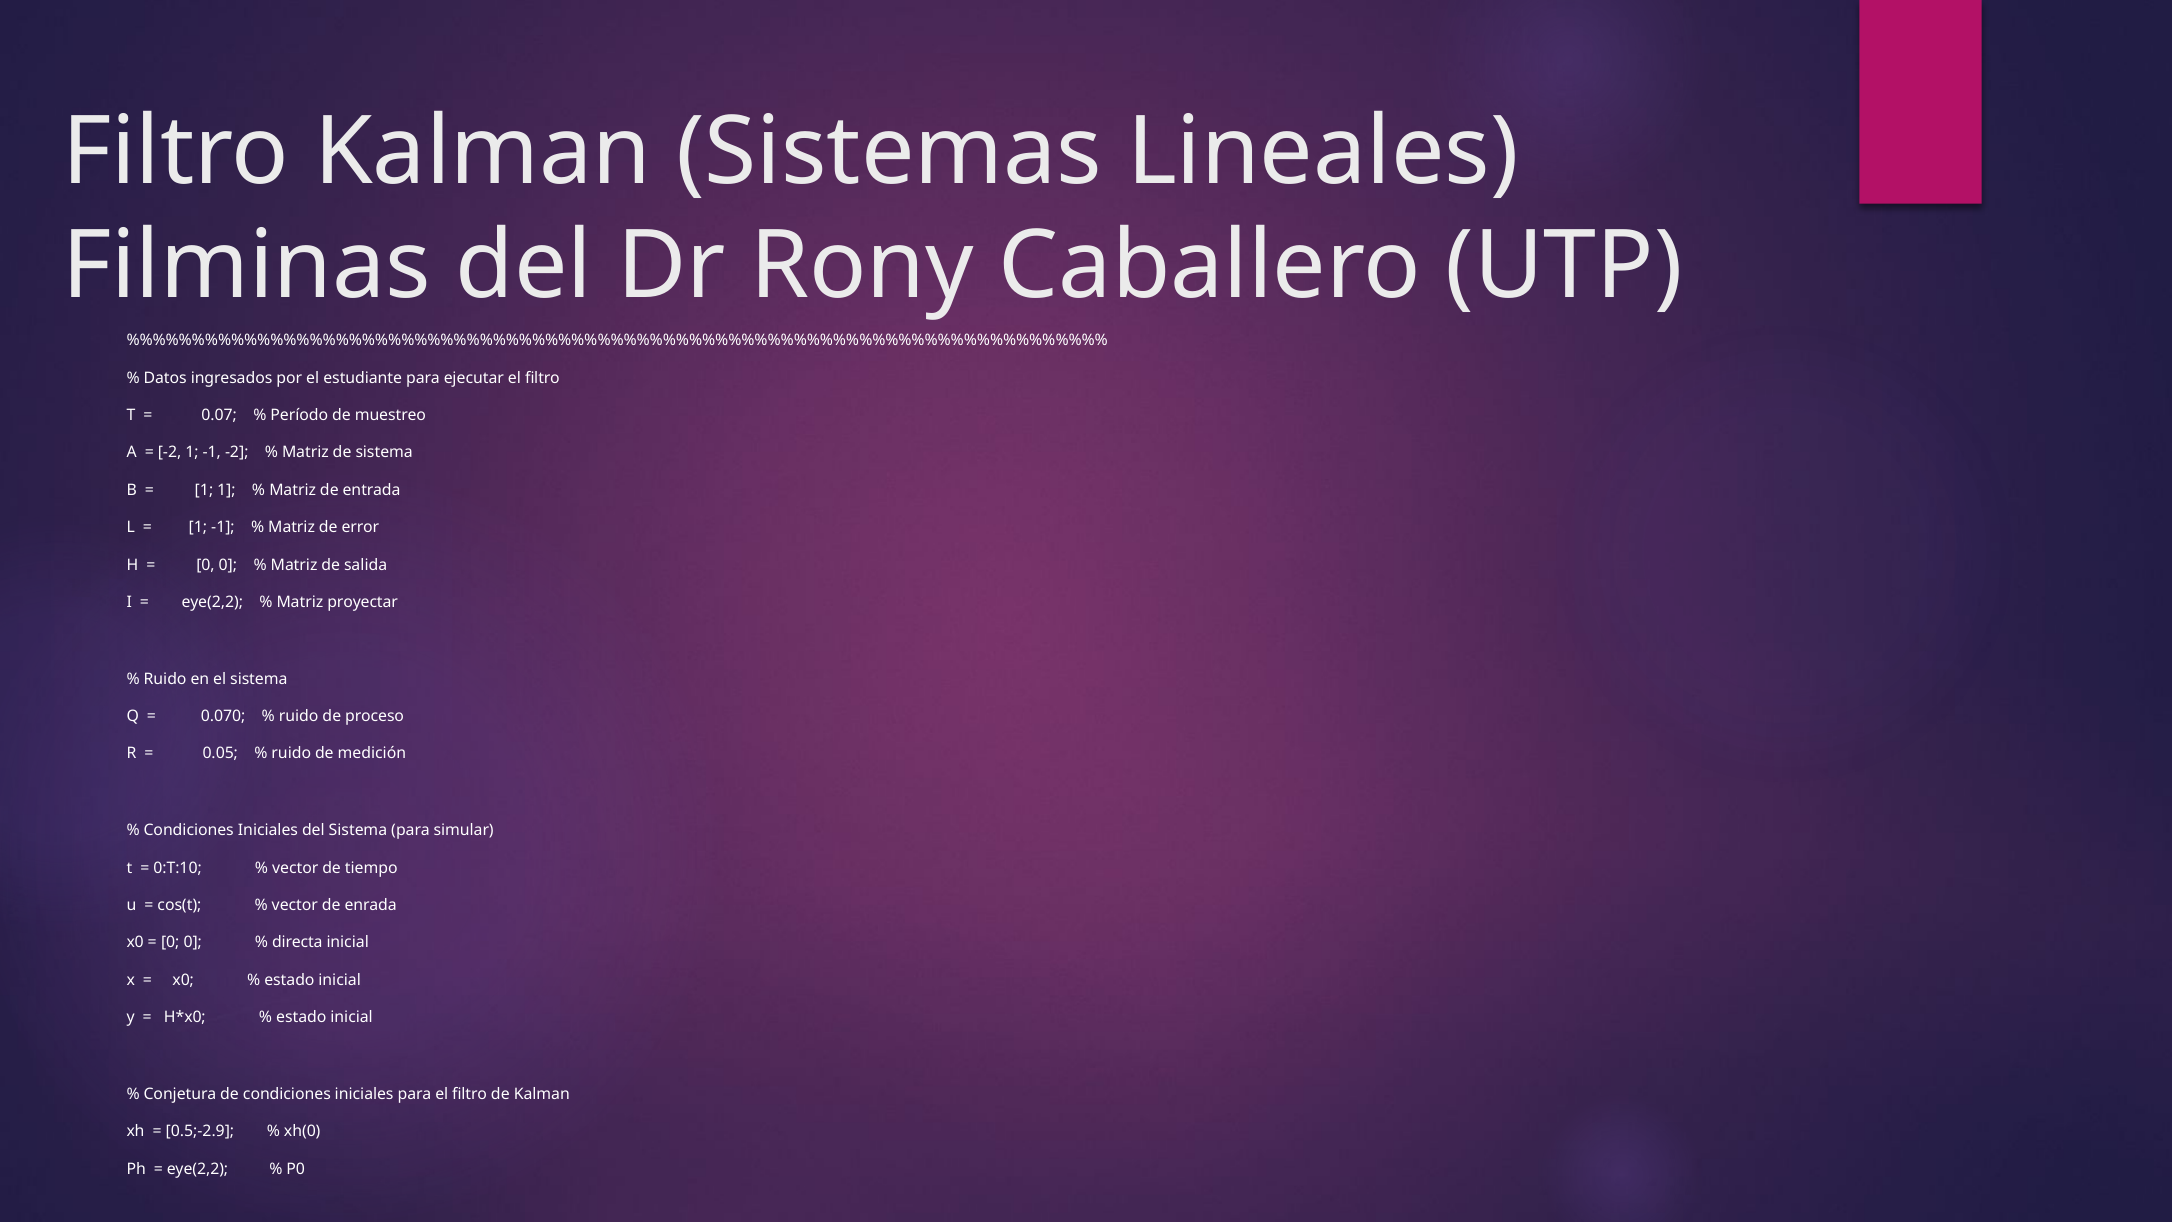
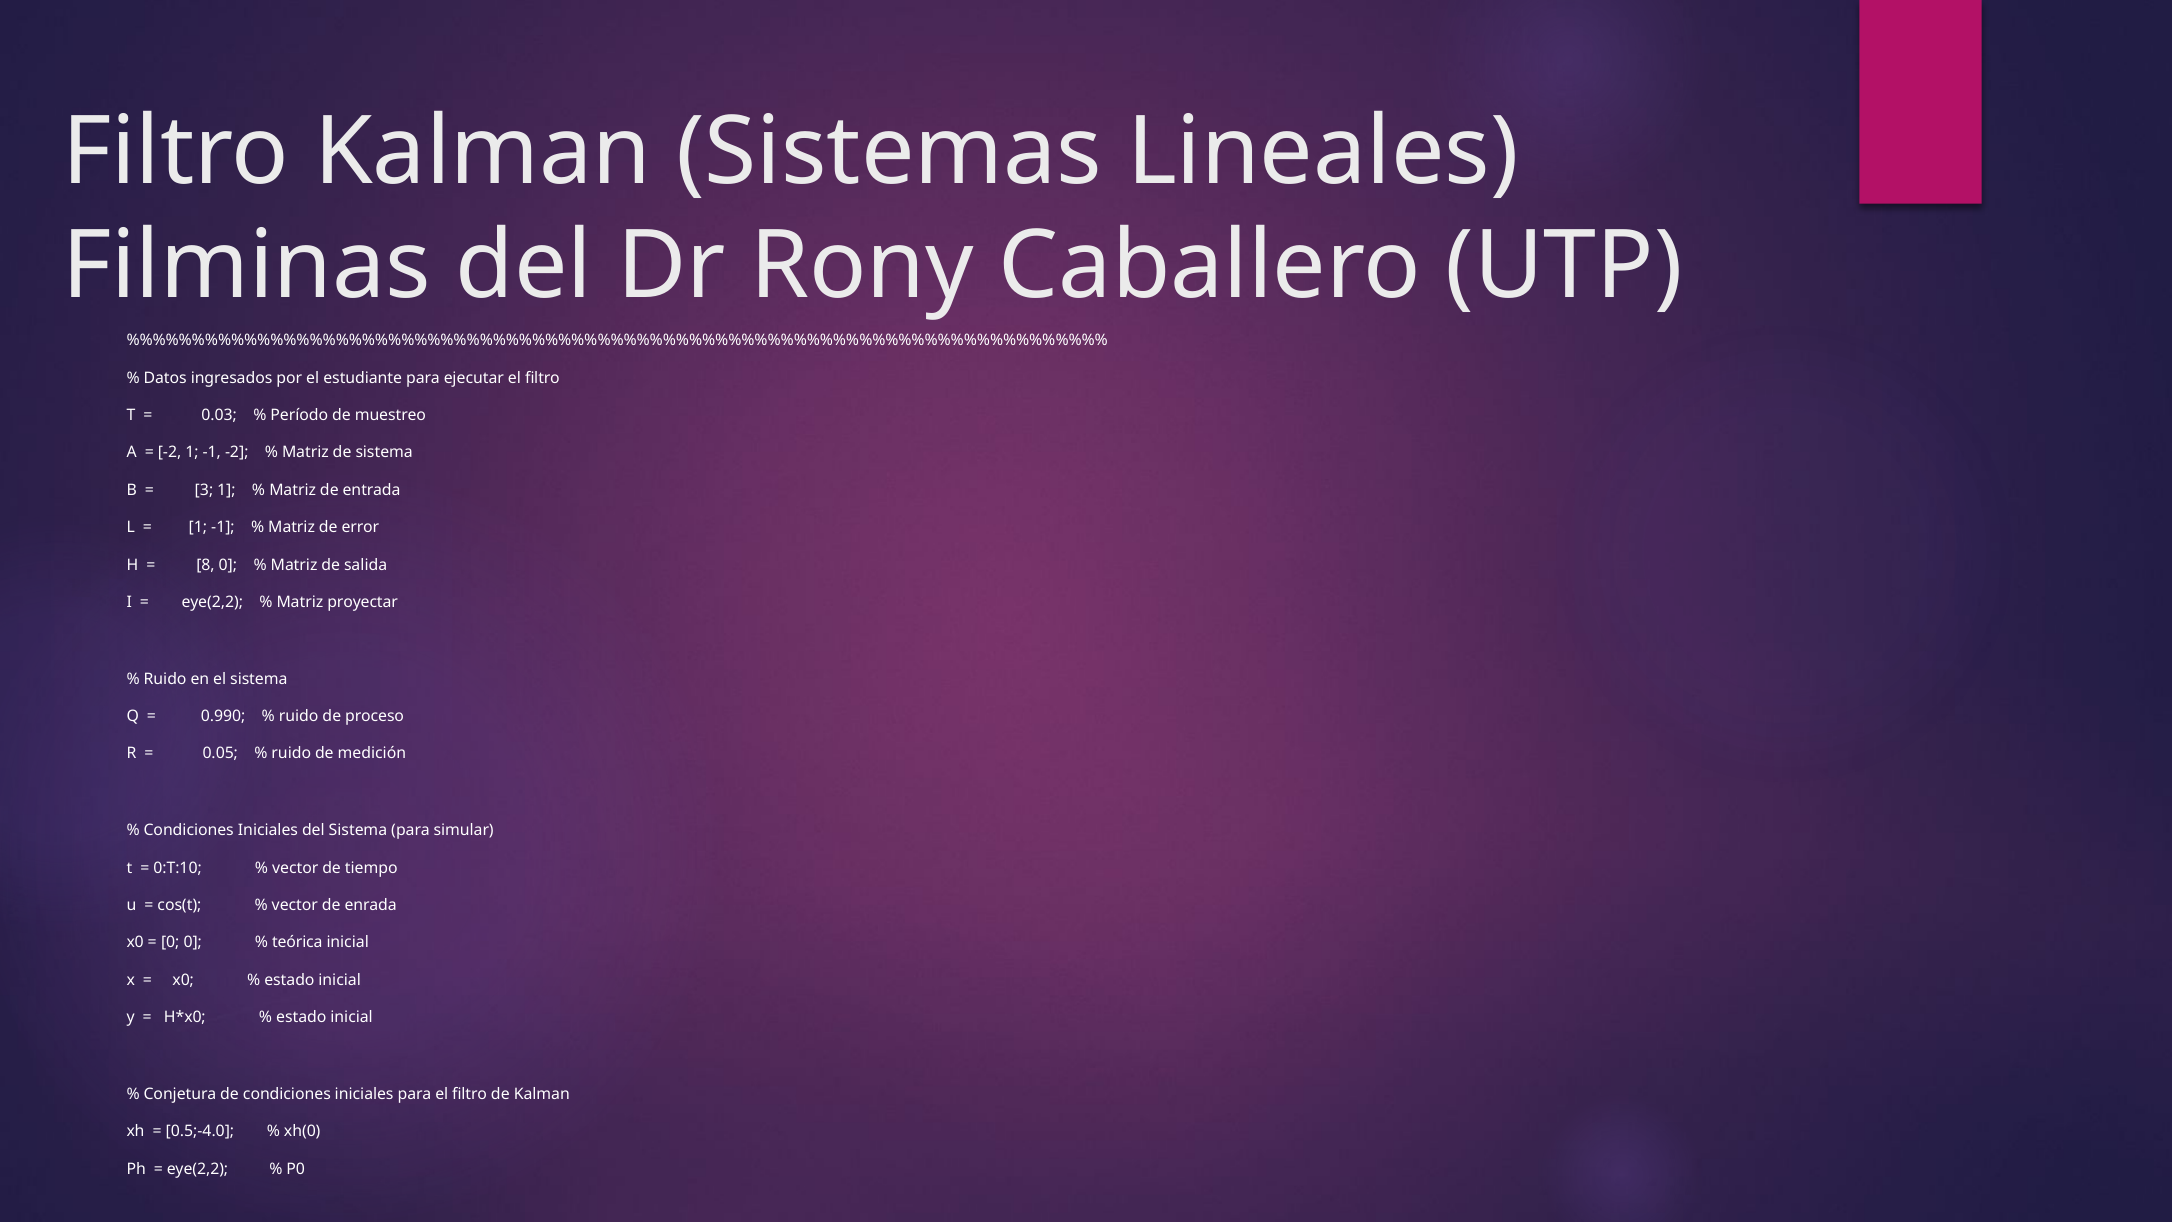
0.07: 0.07 -> 0.03 (219, 415)
1: 1 -> 3 (204, 490)
0: 0 -> 8 (205, 565)
0.070: 0.070 -> 0.990 (223, 716)
directa: directa -> teórica (297, 942)
0.5;-2.9: 0.5;-2.9 -> 0.5;-4.0 (200, 1131)
